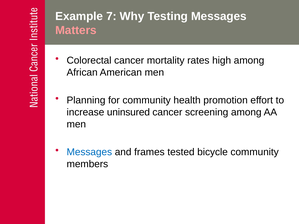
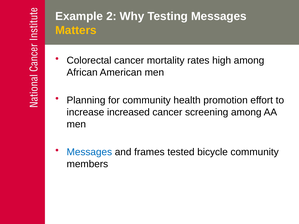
7: 7 -> 2 (111, 16)
Matters colour: pink -> yellow (76, 30)
uninsured: uninsured -> increased (128, 112)
